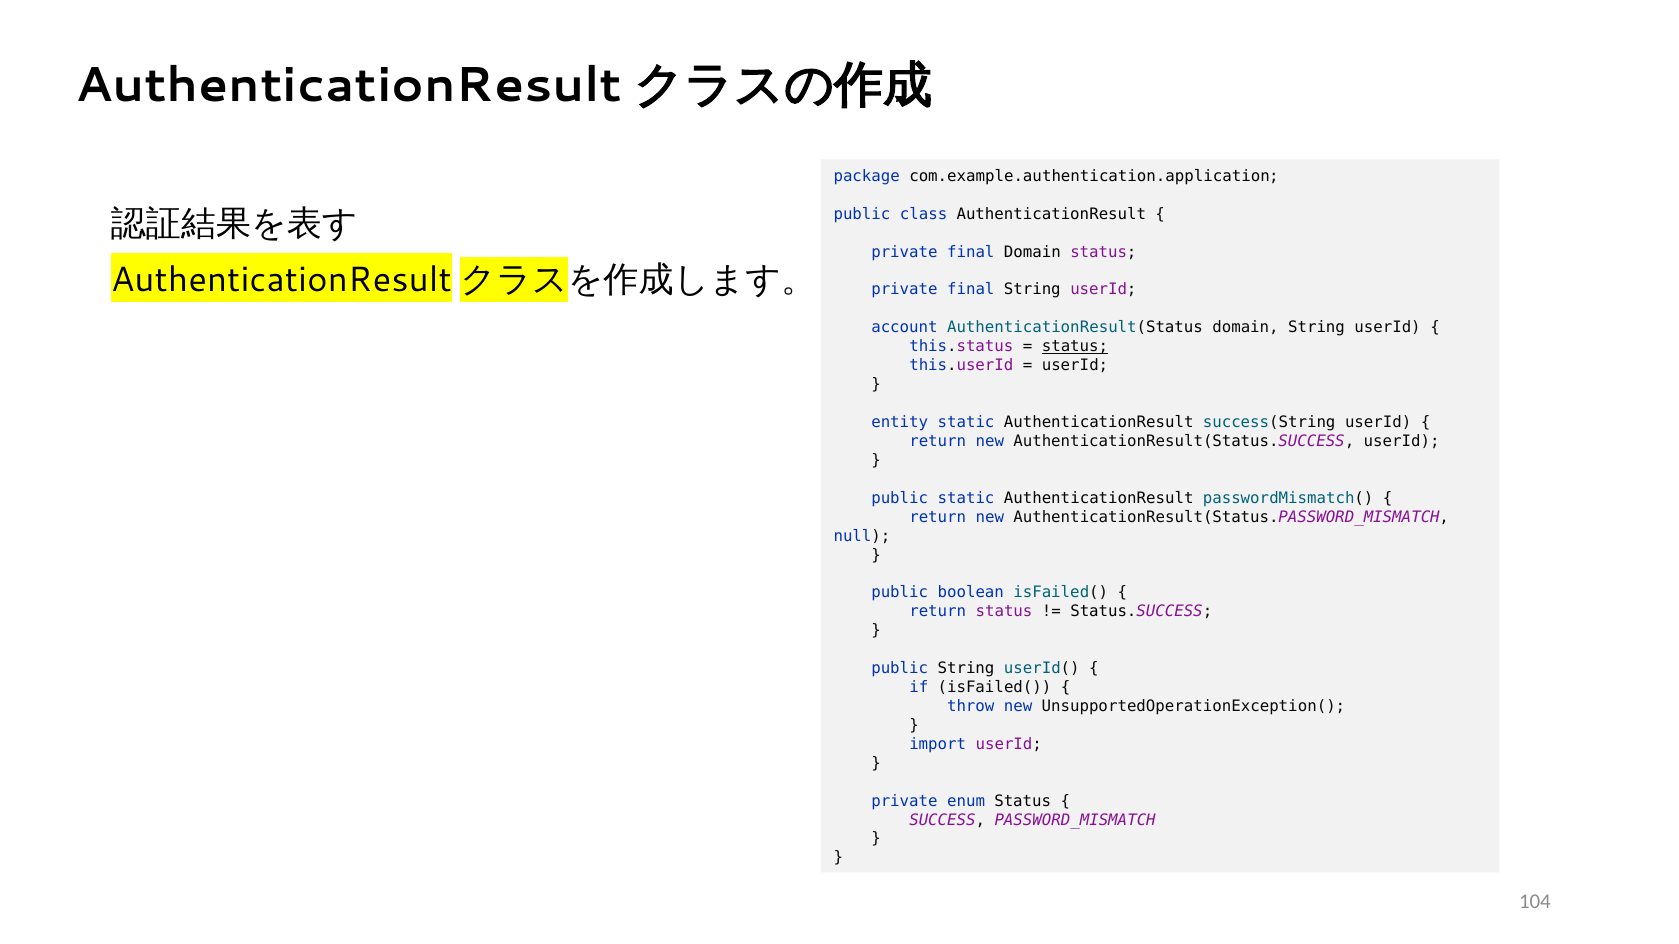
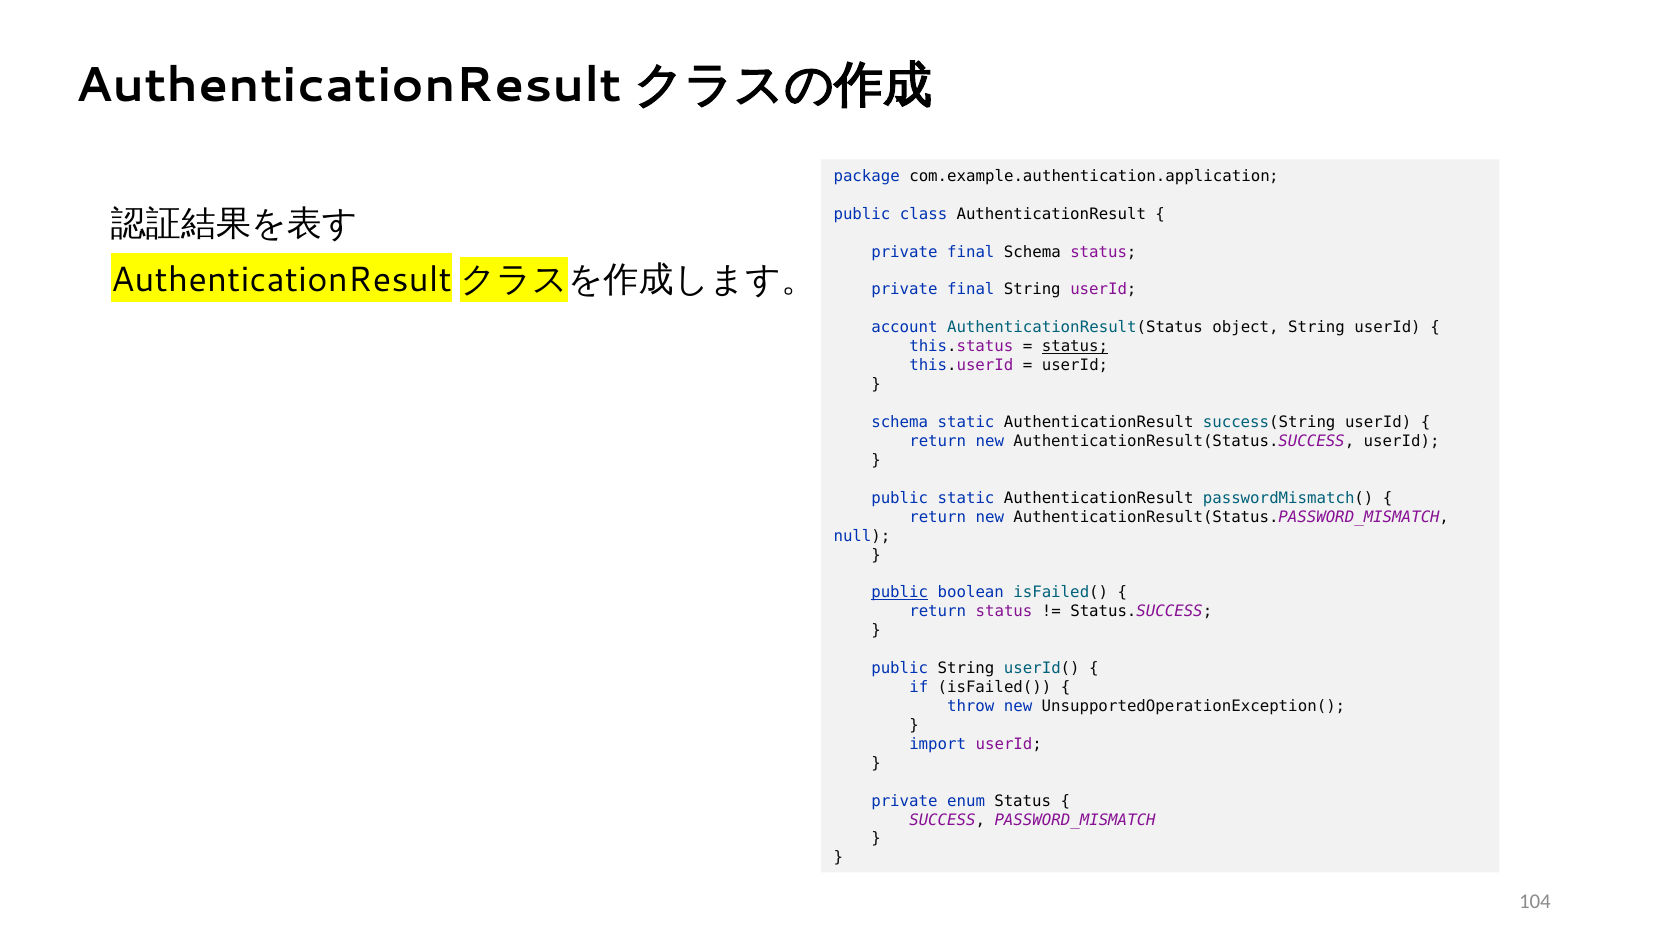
final Domain: Domain -> Schema (1032, 252)
AuthenticationResult(Status domain: domain -> object (1246, 328)
entity: entity -> schema (900, 422)
public underline: none -> present (900, 593)
